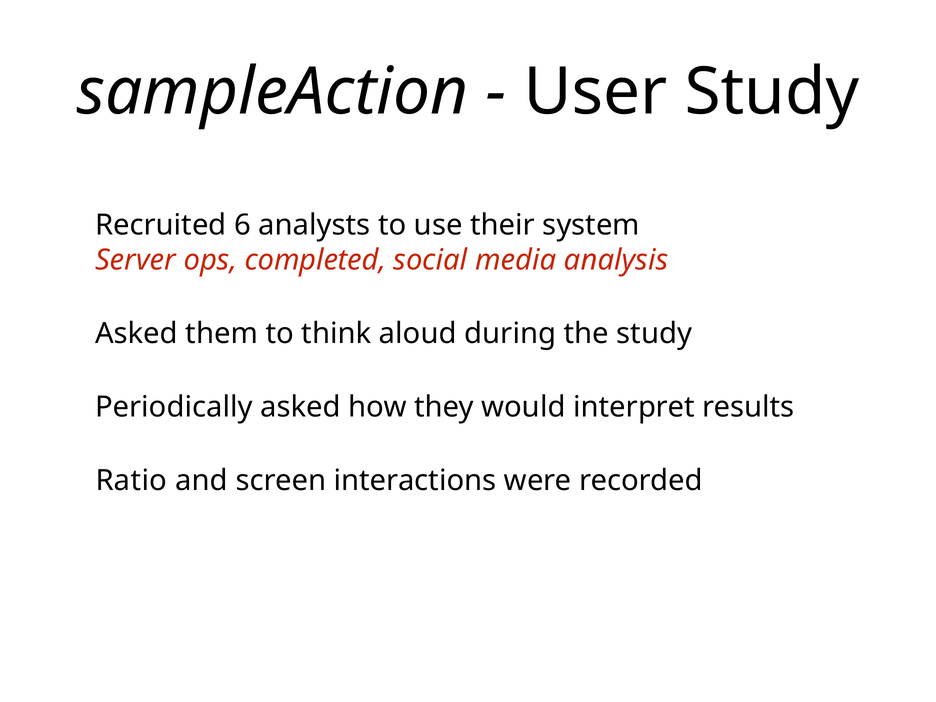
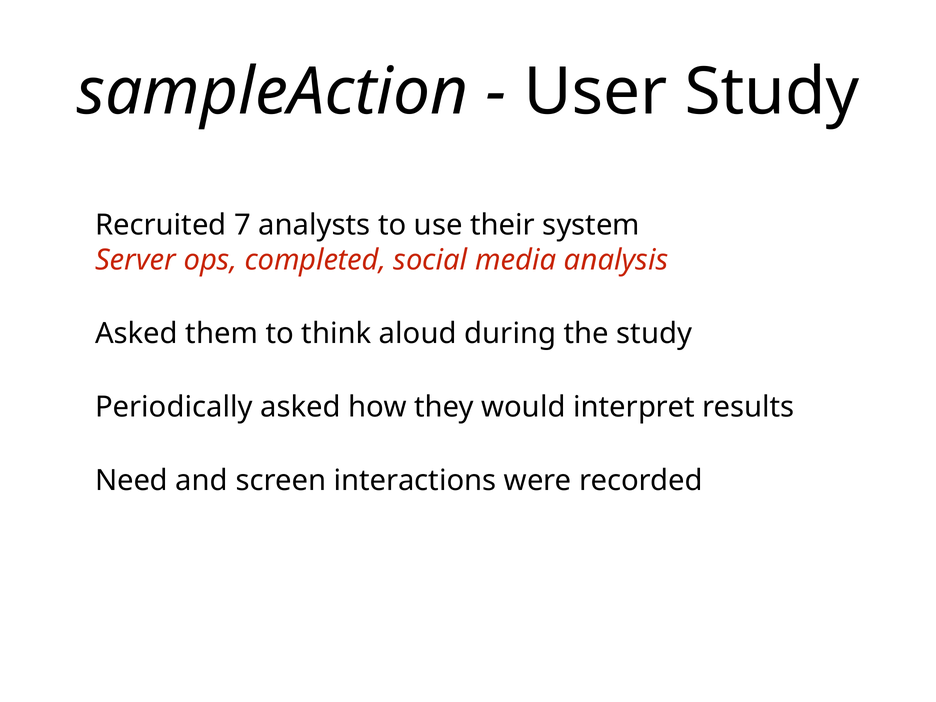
6: 6 -> 7 (242, 225)
Ratio: Ratio -> Need (132, 481)
